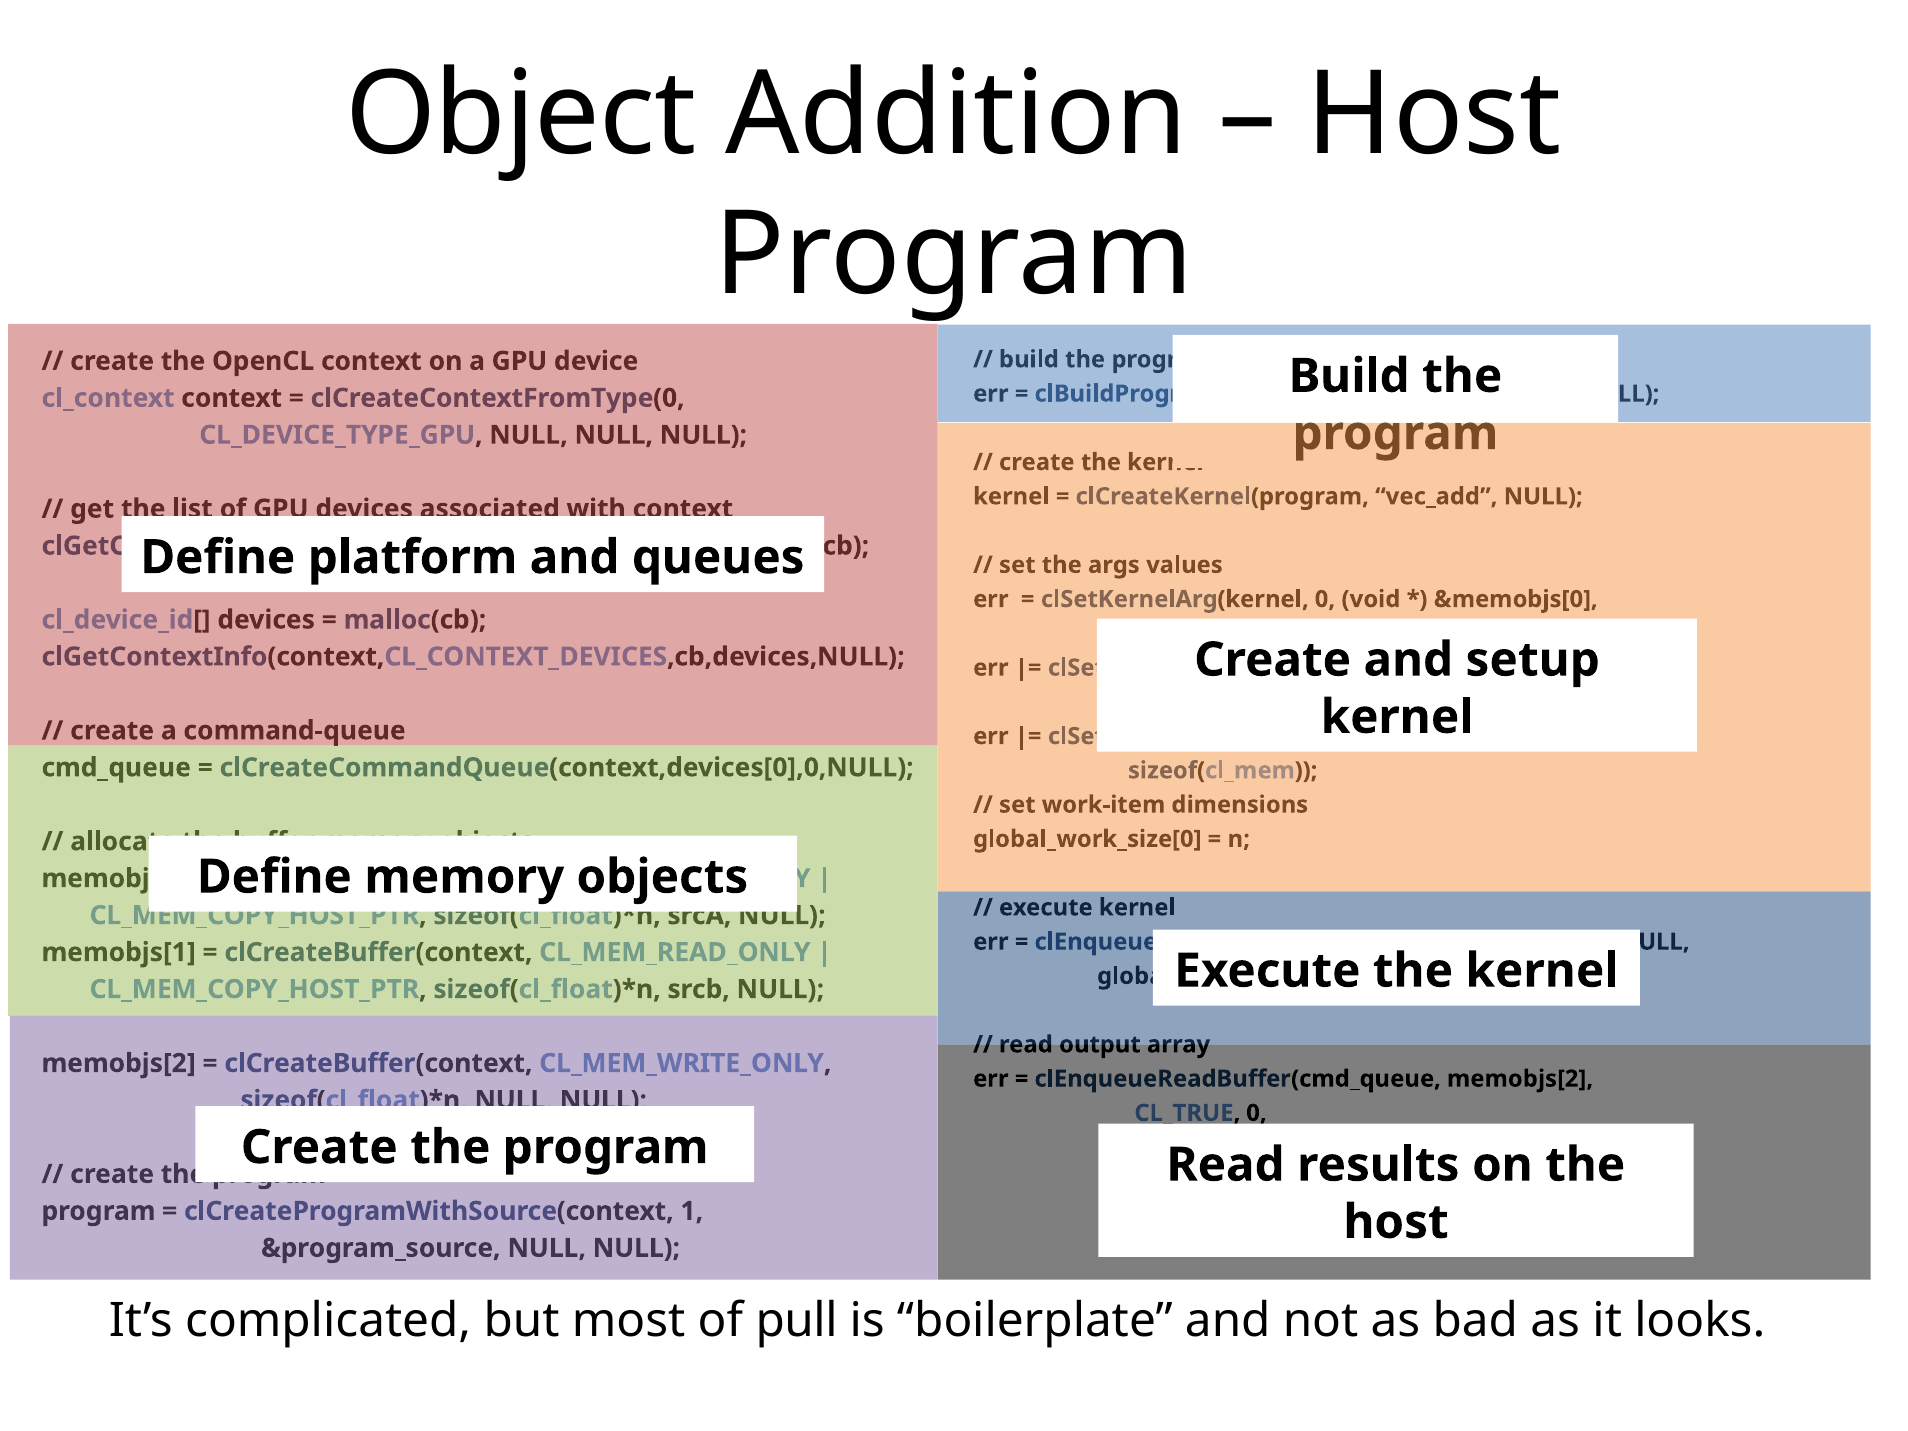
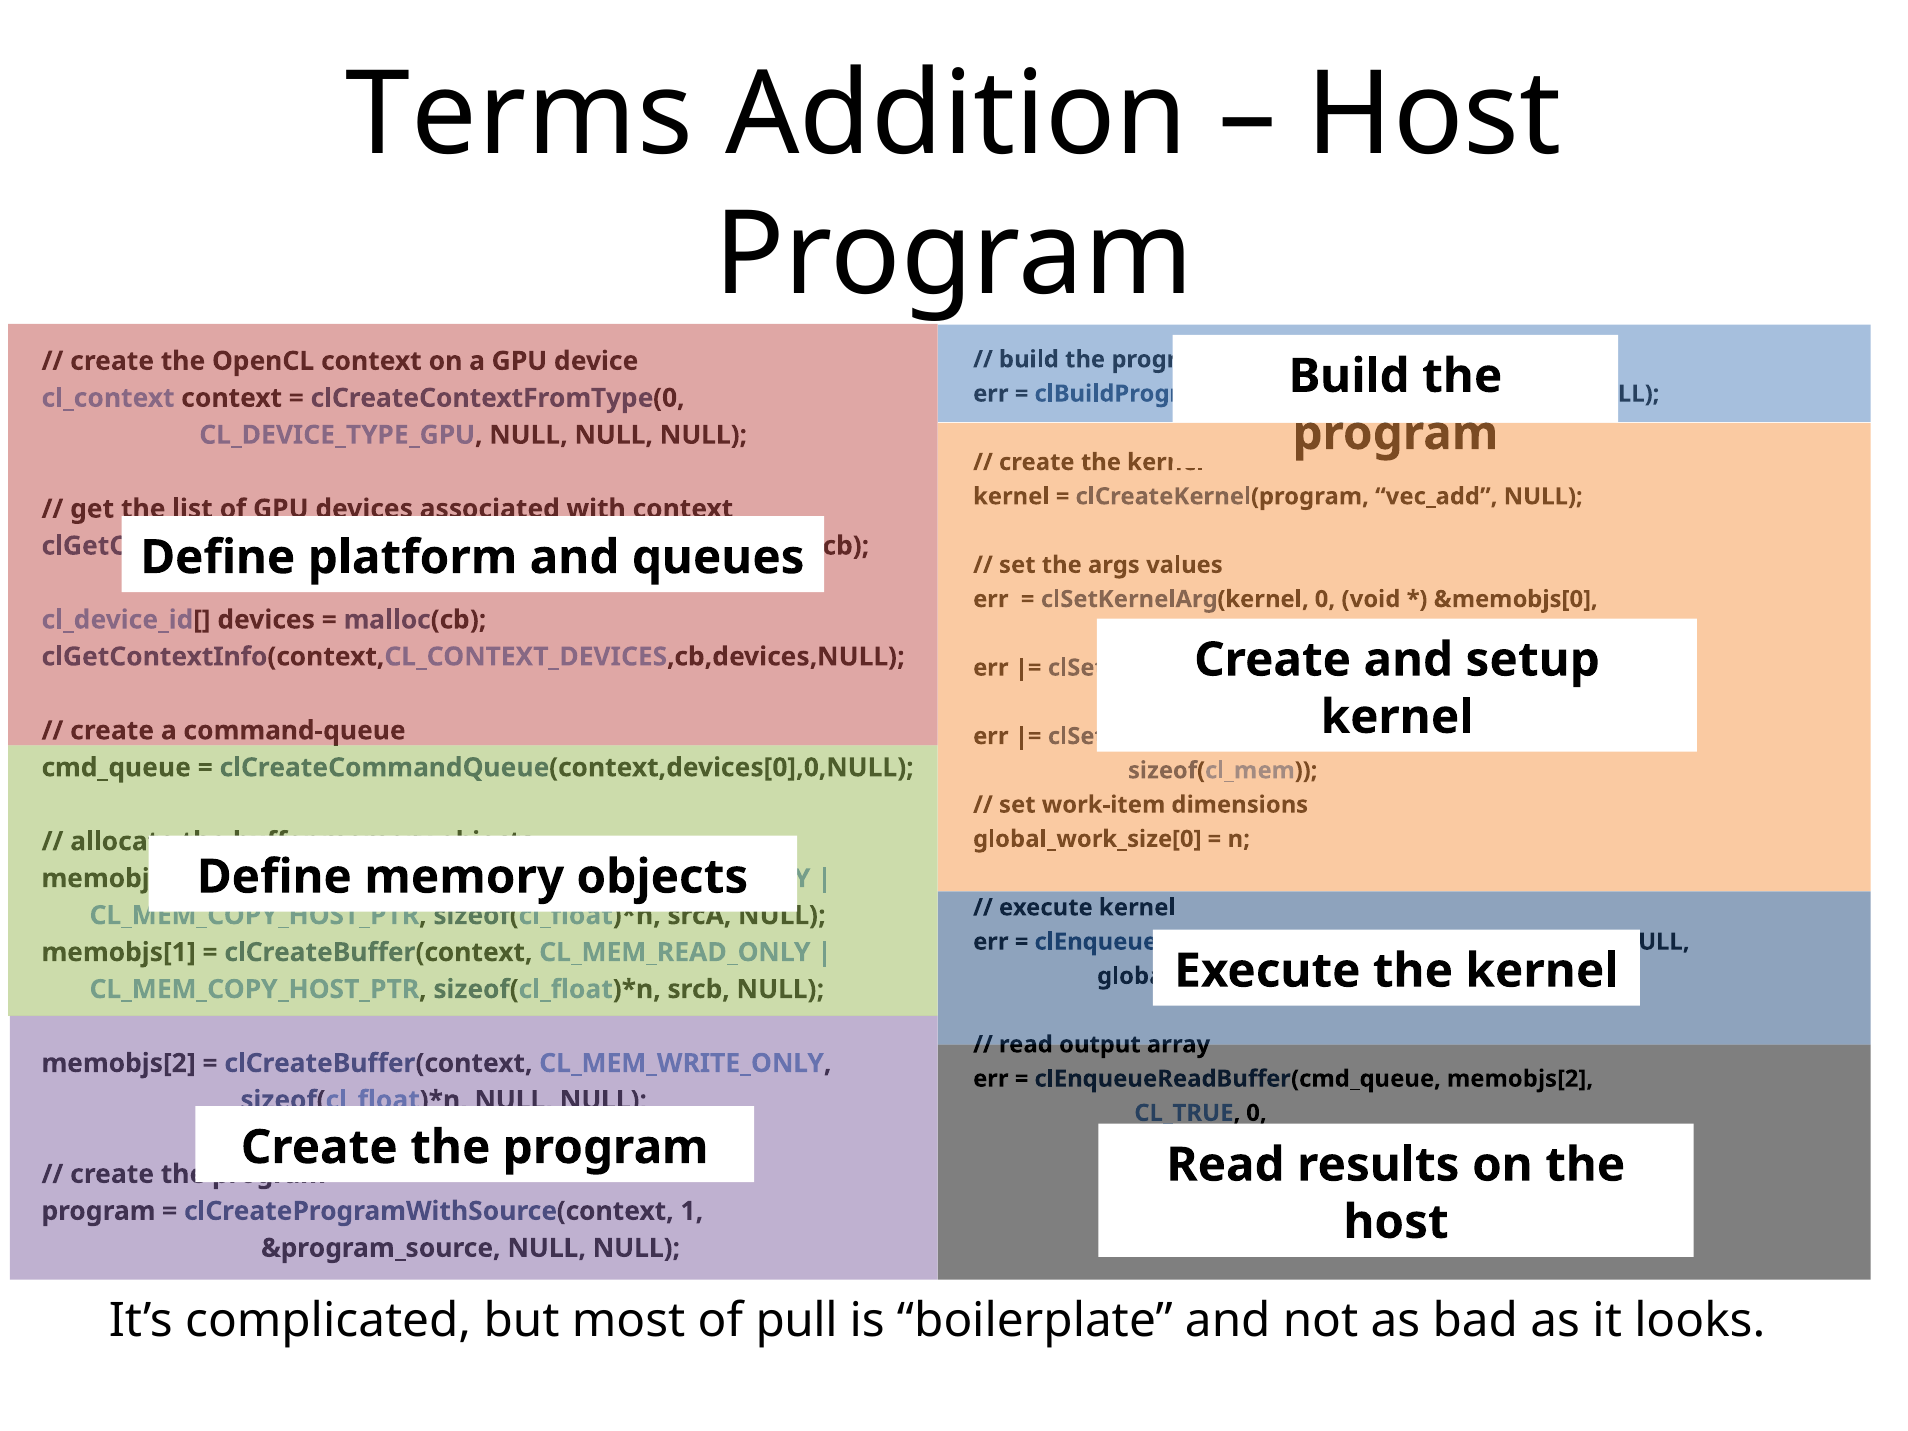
Object: Object -> Terms (519, 115)
